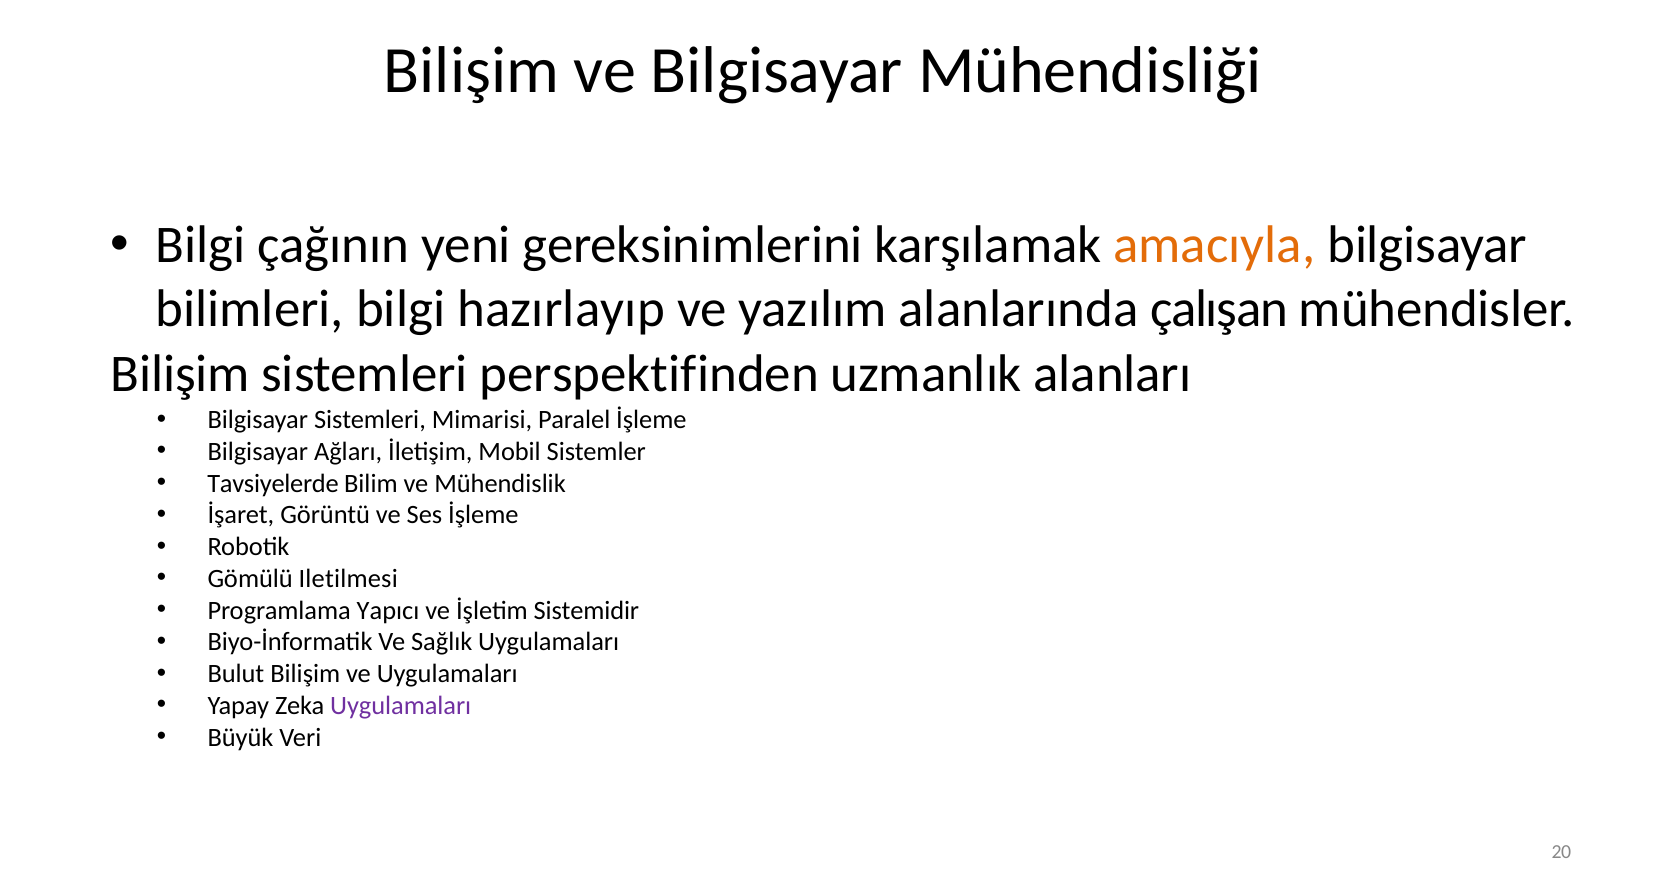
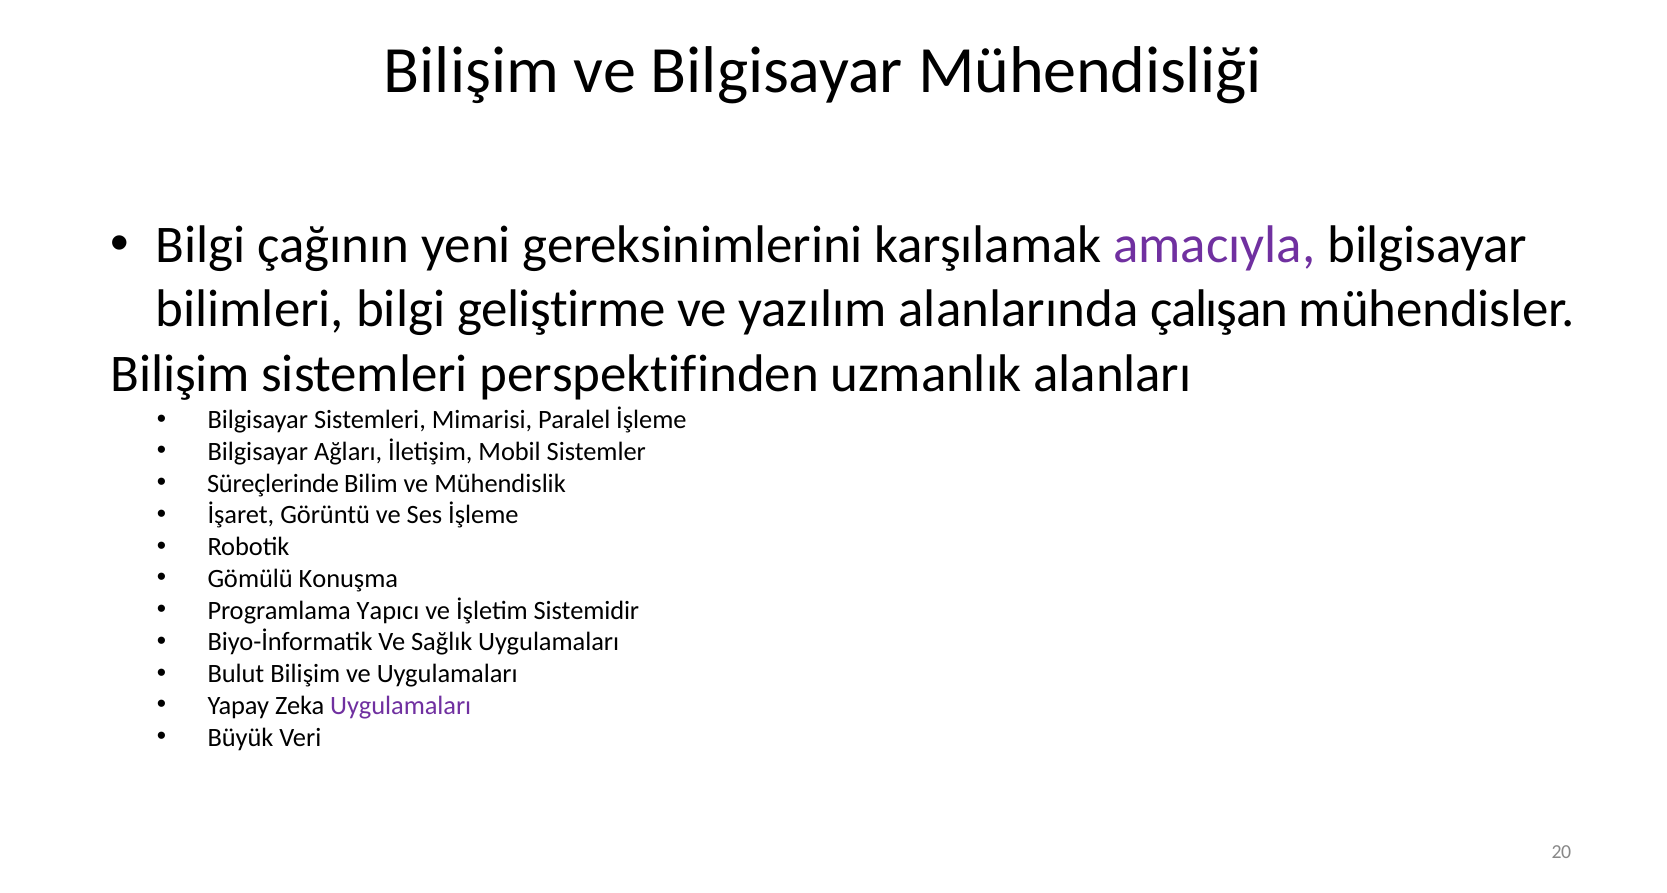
amacıyla colour: orange -> purple (1214, 246)
hazırlayıp: hazırlayıp -> geliştirme (561, 309)
Tavsiyelerde: Tavsiyelerde -> Süreçlerinde (273, 484)
Iletilmesi: Iletilmesi -> Konuşma (348, 579)
